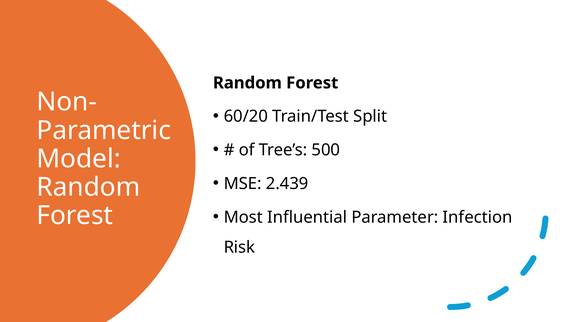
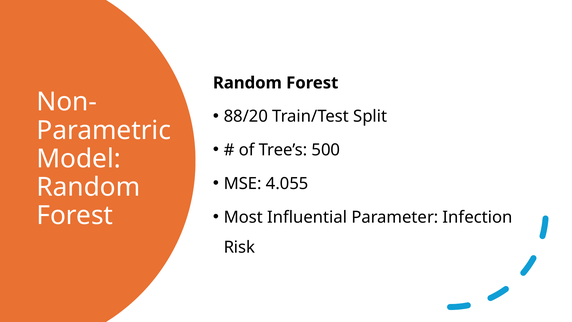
60/20: 60/20 -> 88/20 (246, 116)
2.439: 2.439 -> 4.055 (287, 183)
